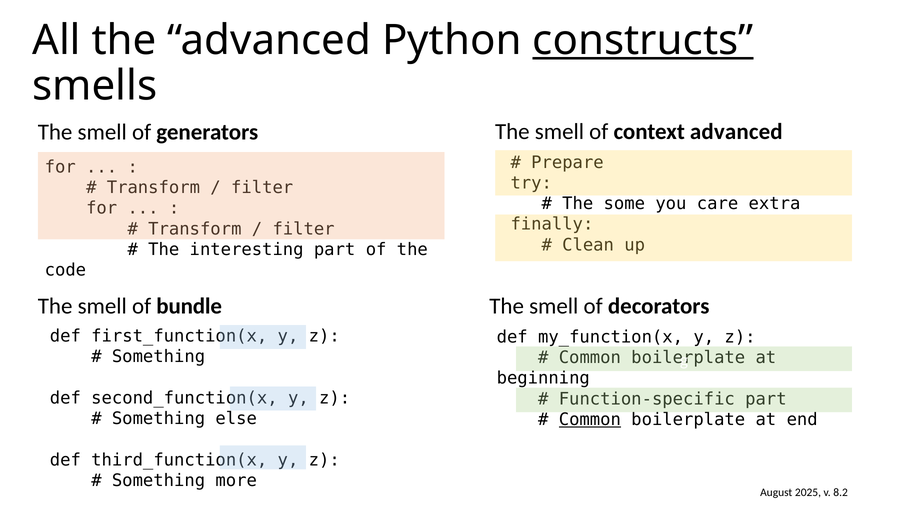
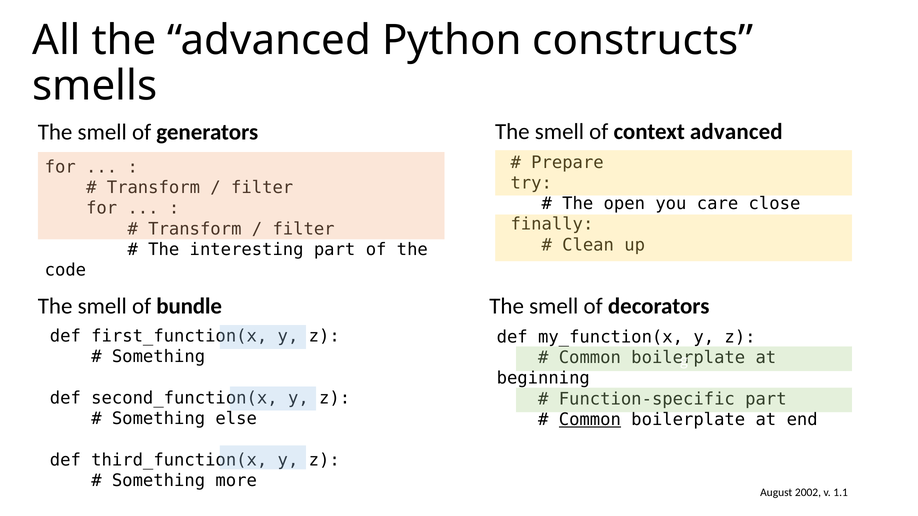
constructs underline: present -> none (643, 40)
some: some -> open (624, 204)
extra: extra -> close (775, 204)
2025: 2025 -> 2002 (808, 493)
8.2: 8.2 -> 1.1 (841, 493)
